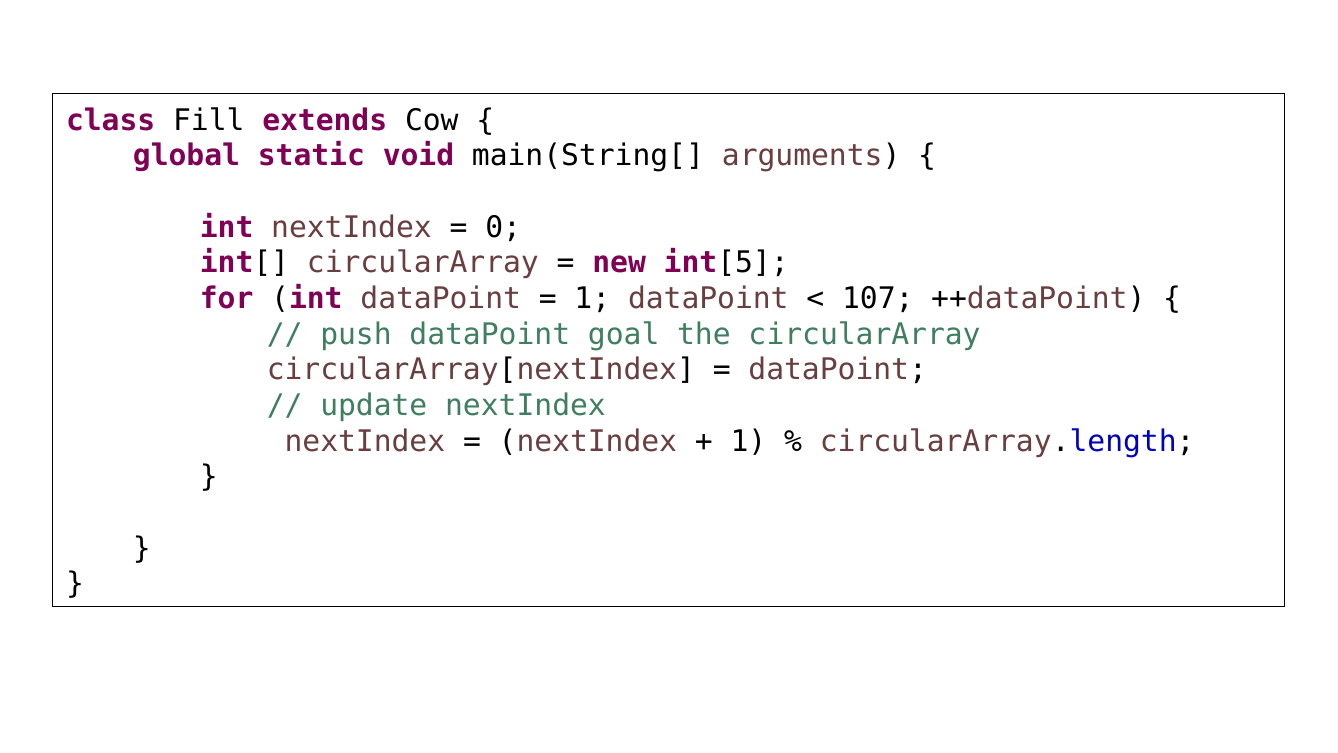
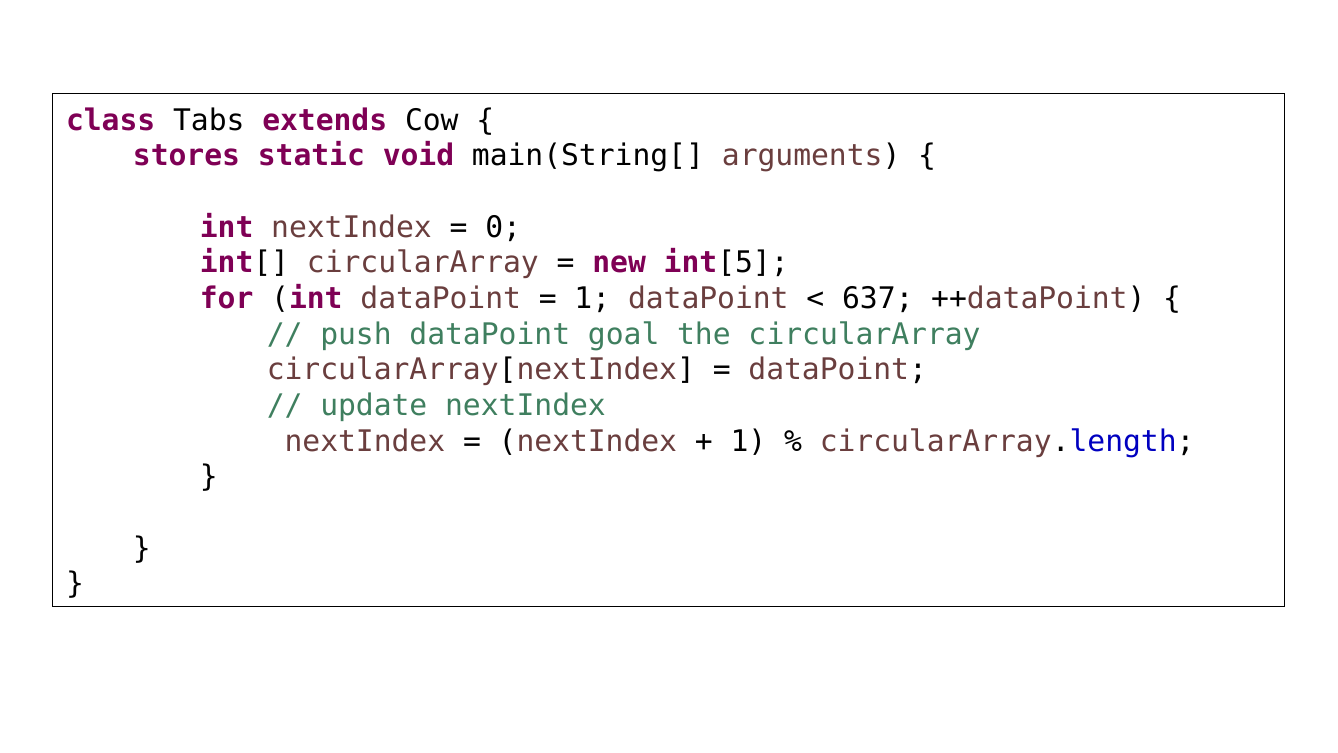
Fill: Fill -> Tabs (209, 120)
global: global -> stores (186, 156)
107: 107 -> 637 (878, 299)
